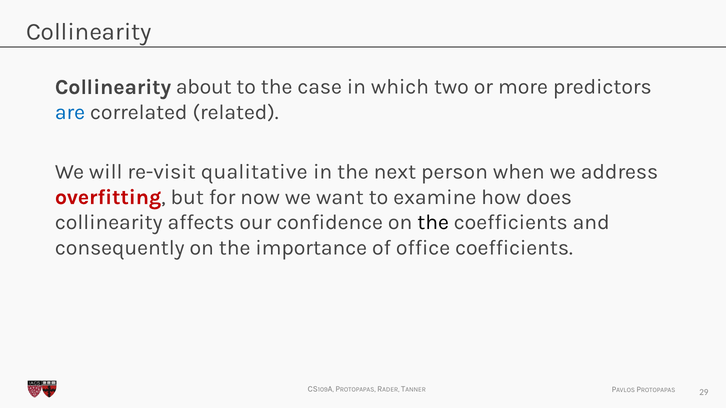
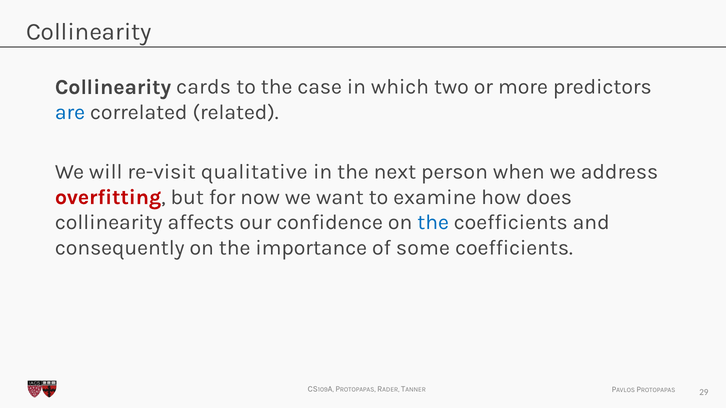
about: about -> cards (204, 87)
the colour: black -> blue (433, 223)
office: office -> some (423, 248)
